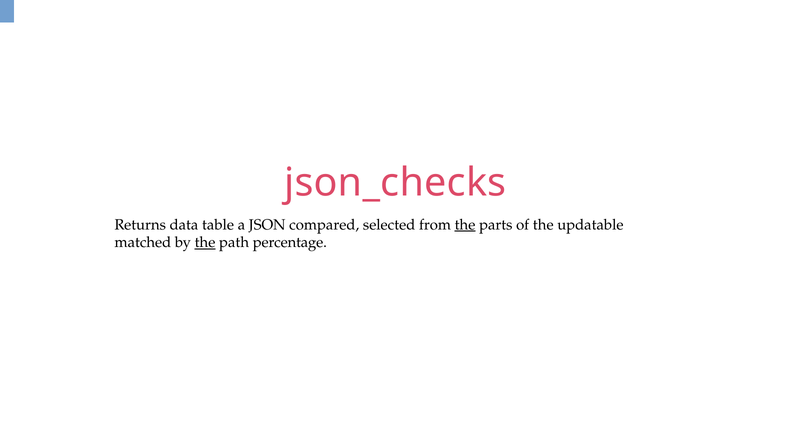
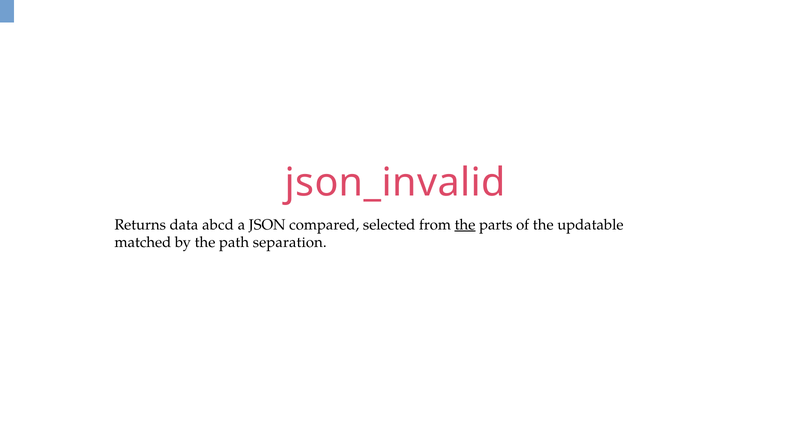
json_checks: json_checks -> json_invalid (395, 183)
table: table -> abcd (218, 225)
the underline: present -> none (205, 243)
percentage: percentage -> separation (290, 243)
